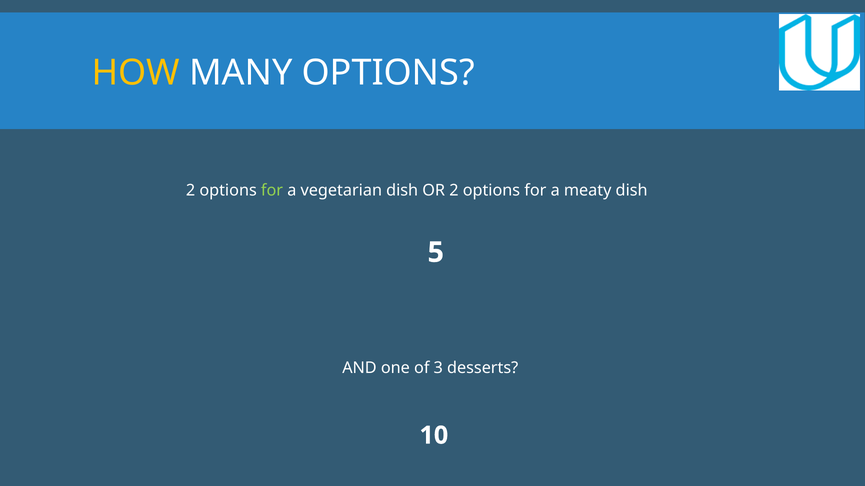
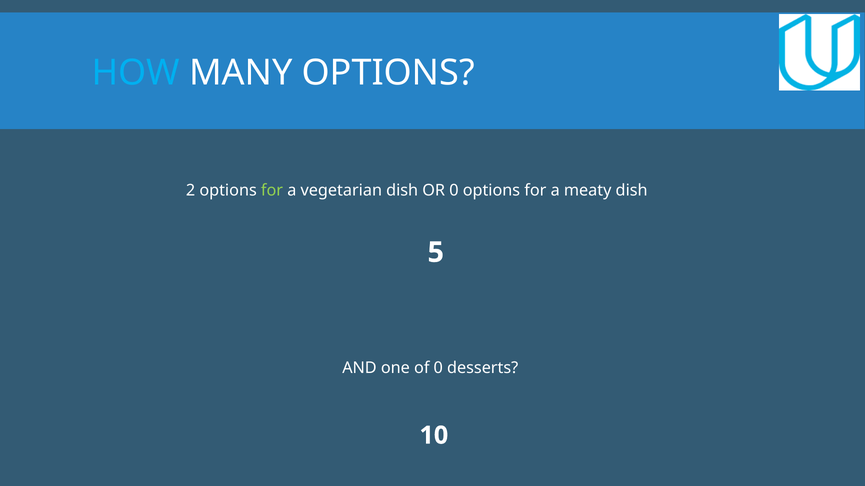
HOW colour: yellow -> light blue (136, 73)
OR 2: 2 -> 0 (454, 191)
of 3: 3 -> 0 (438, 368)
